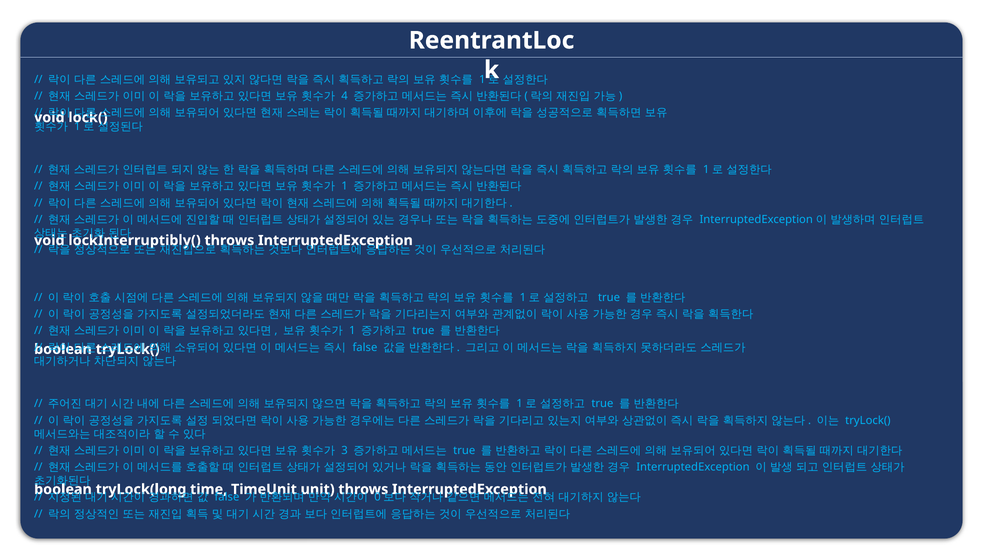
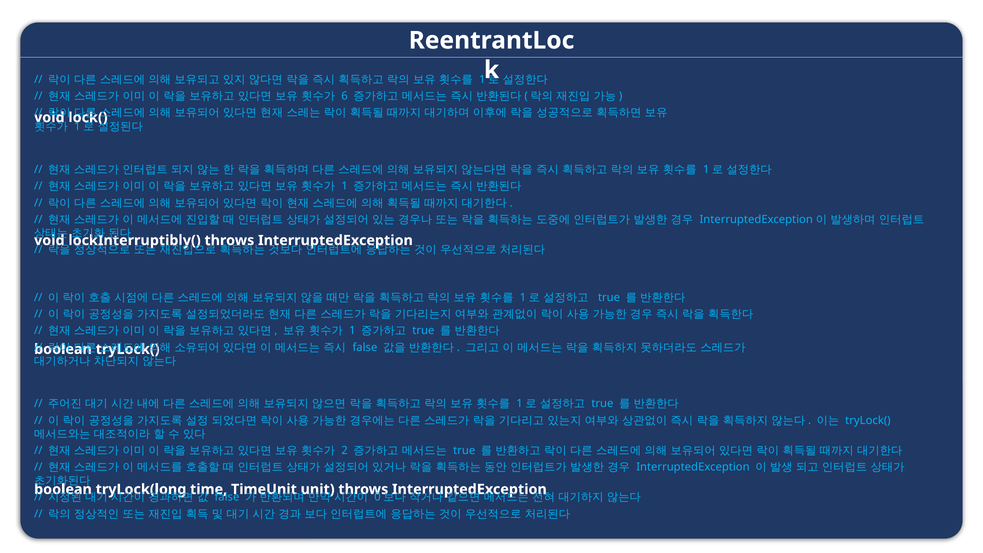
4: 4 -> 6 (345, 96)
3: 3 -> 2 (344, 450)
